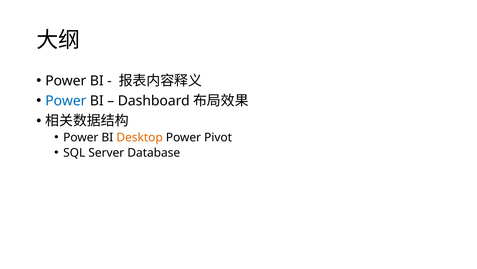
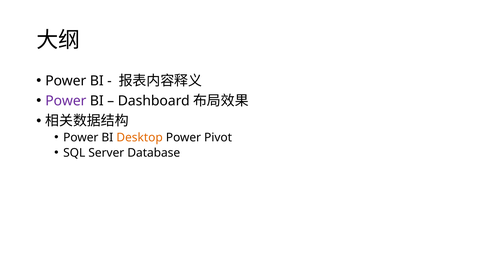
Power colour: blue -> purple (66, 101)
